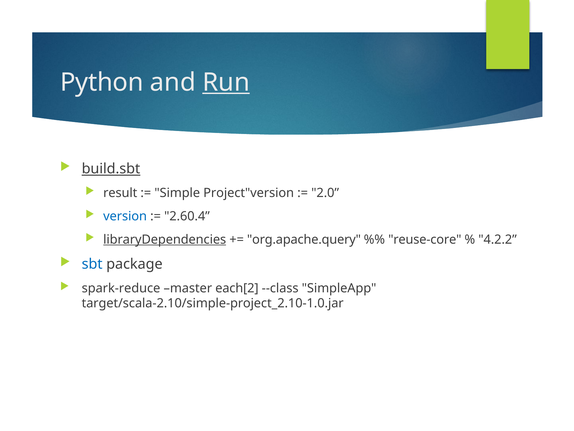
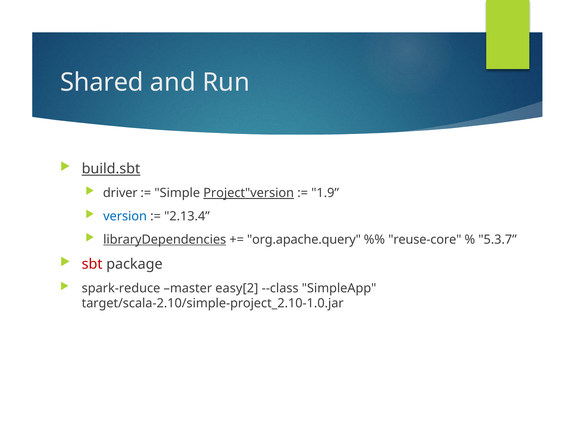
Python: Python -> Shared (102, 82)
Run underline: present -> none (226, 82)
result: result -> driver (120, 193)
Project"version underline: none -> present (249, 193)
2.0: 2.0 -> 1.9 (325, 193)
2.60.4: 2.60.4 -> 2.13.4 (187, 216)
4.2.2: 4.2.2 -> 5.3.7 (498, 239)
sbt colour: blue -> red (92, 264)
each[2: each[2 -> easy[2 (237, 288)
